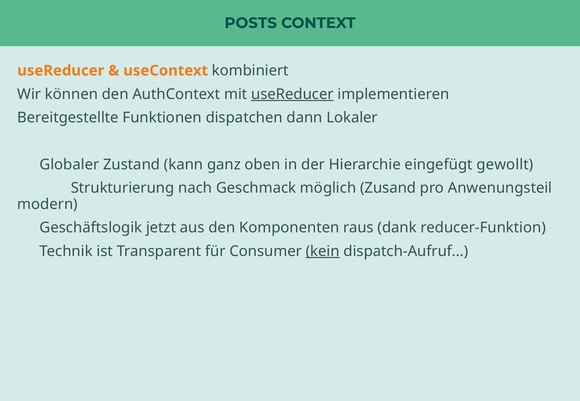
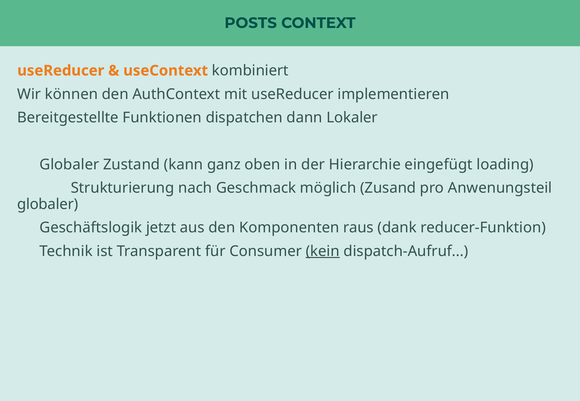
useReducer underline: present -> none (292, 94)
gewollt: gewollt -> loading (505, 165)
modern: modern -> globaler (48, 204)
